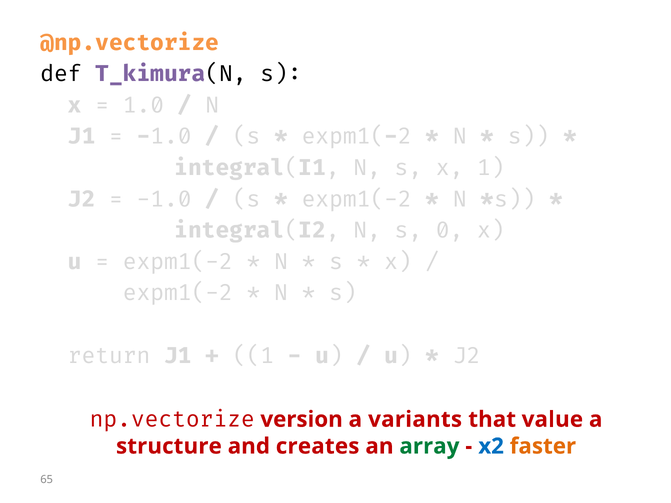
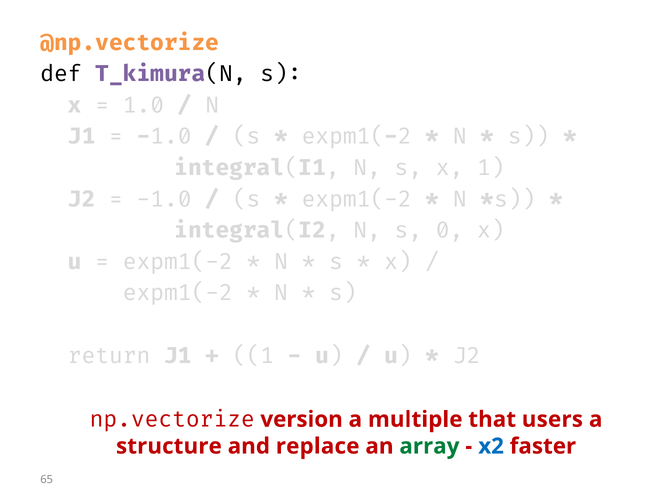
variants: variants -> multiple (415, 420)
value: value -> users (552, 420)
creates: creates -> replace (318, 446)
faster colour: orange -> red (543, 446)
